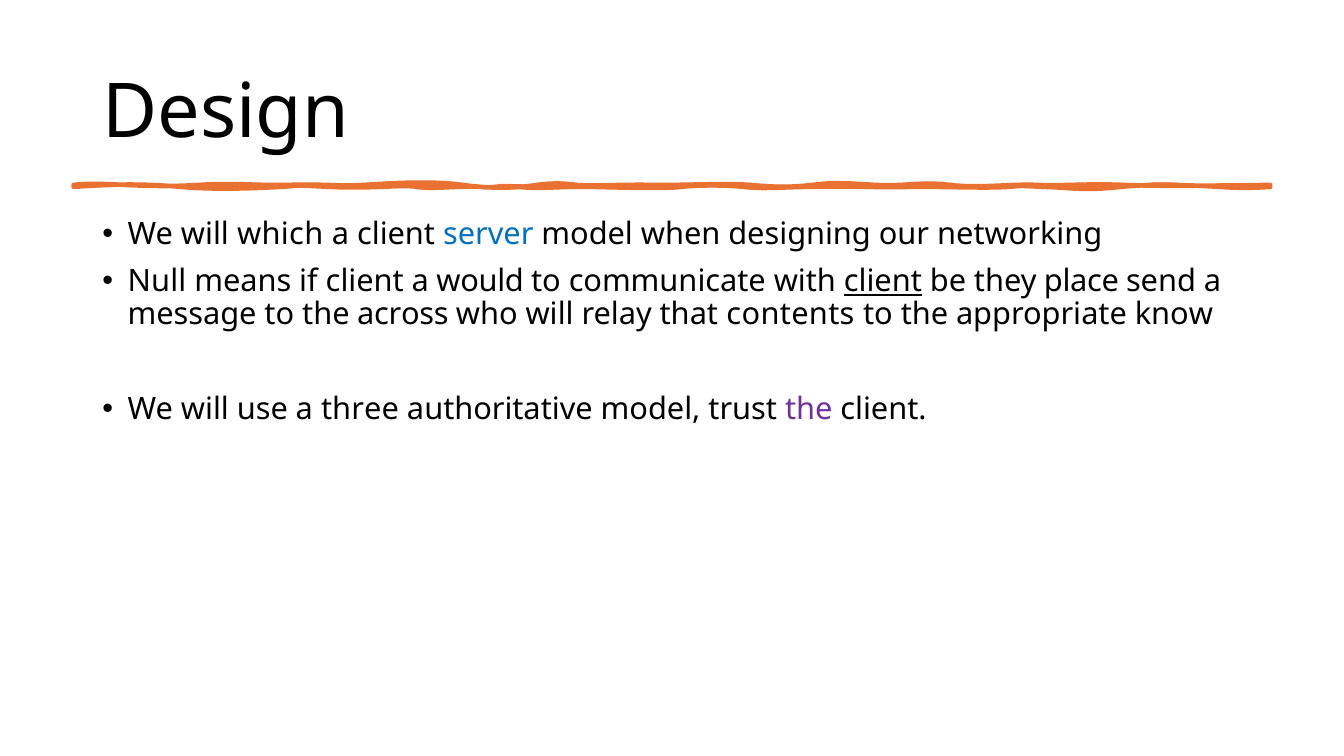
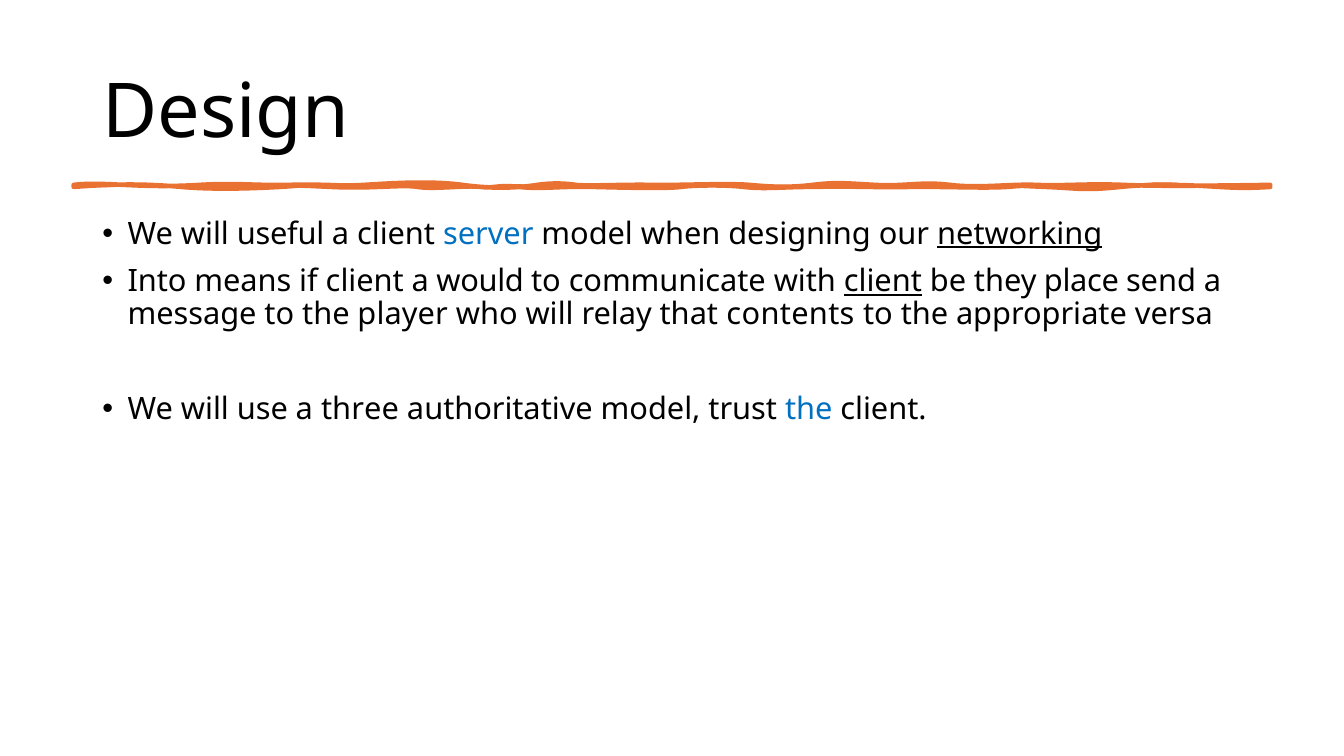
which: which -> useful (281, 234)
networking underline: none -> present (1020, 234)
Null: Null -> Into (157, 281)
across: across -> player (403, 315)
know: know -> versa (1174, 315)
the colour: purple -> blue (809, 409)
